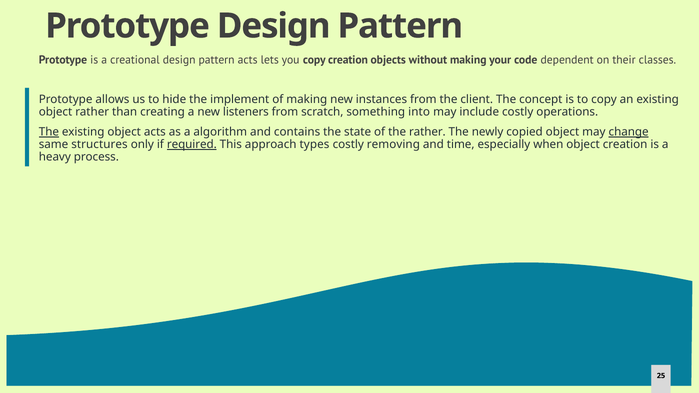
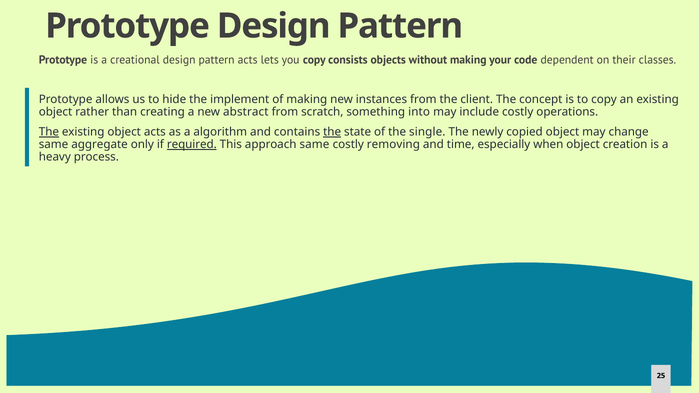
copy creation: creation -> consists (348, 60)
listeners: listeners -> abstract (246, 112)
the underline: none -> present (332, 132)
the rather: rather -> single (427, 132)
change underline: present -> none (629, 132)
structures: structures -> aggregate (100, 145)
approach types: types -> same (314, 145)
